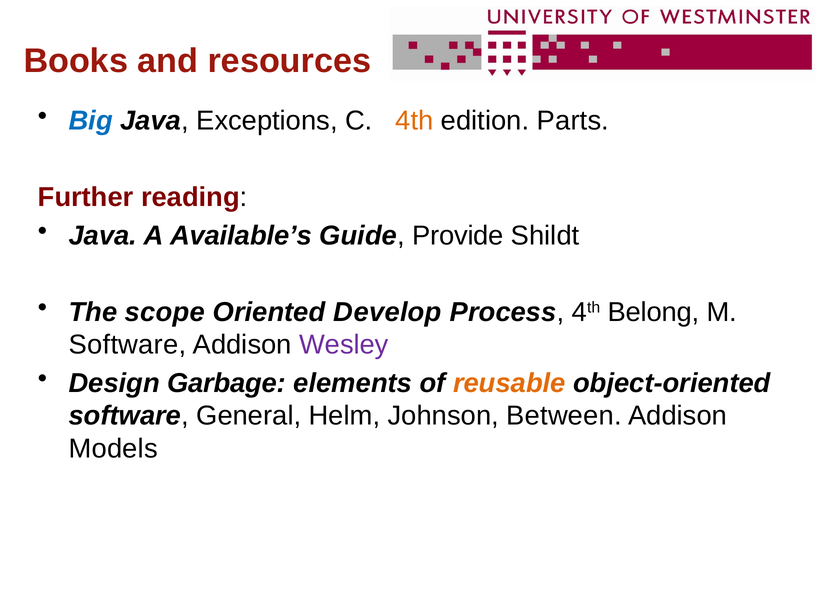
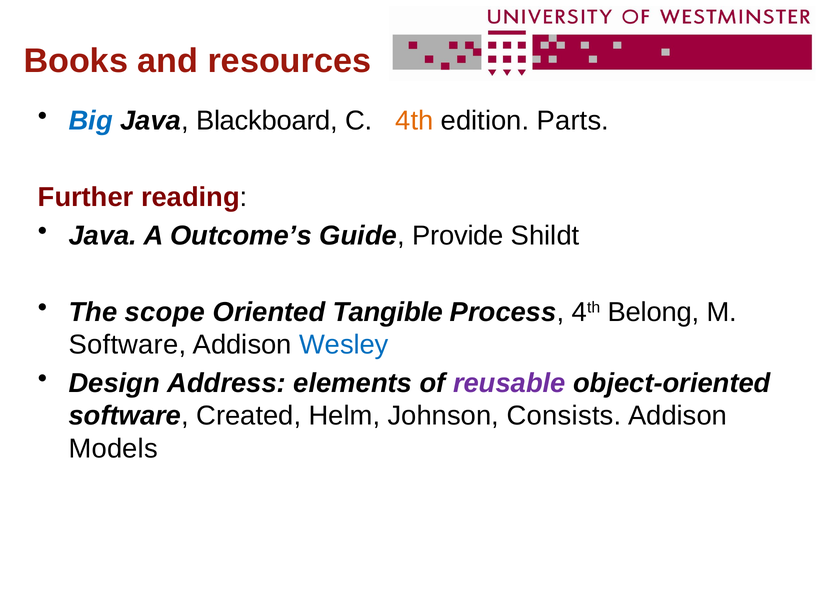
Exceptions: Exceptions -> Blackboard (267, 121)
Available’s: Available’s -> Outcome’s (241, 236)
Develop: Develop -> Tangible (388, 312)
Wesley colour: purple -> blue (344, 345)
Garbage: Garbage -> Address (227, 384)
reusable colour: orange -> purple (509, 384)
General: General -> Created (249, 416)
Between: Between -> Consists (564, 416)
